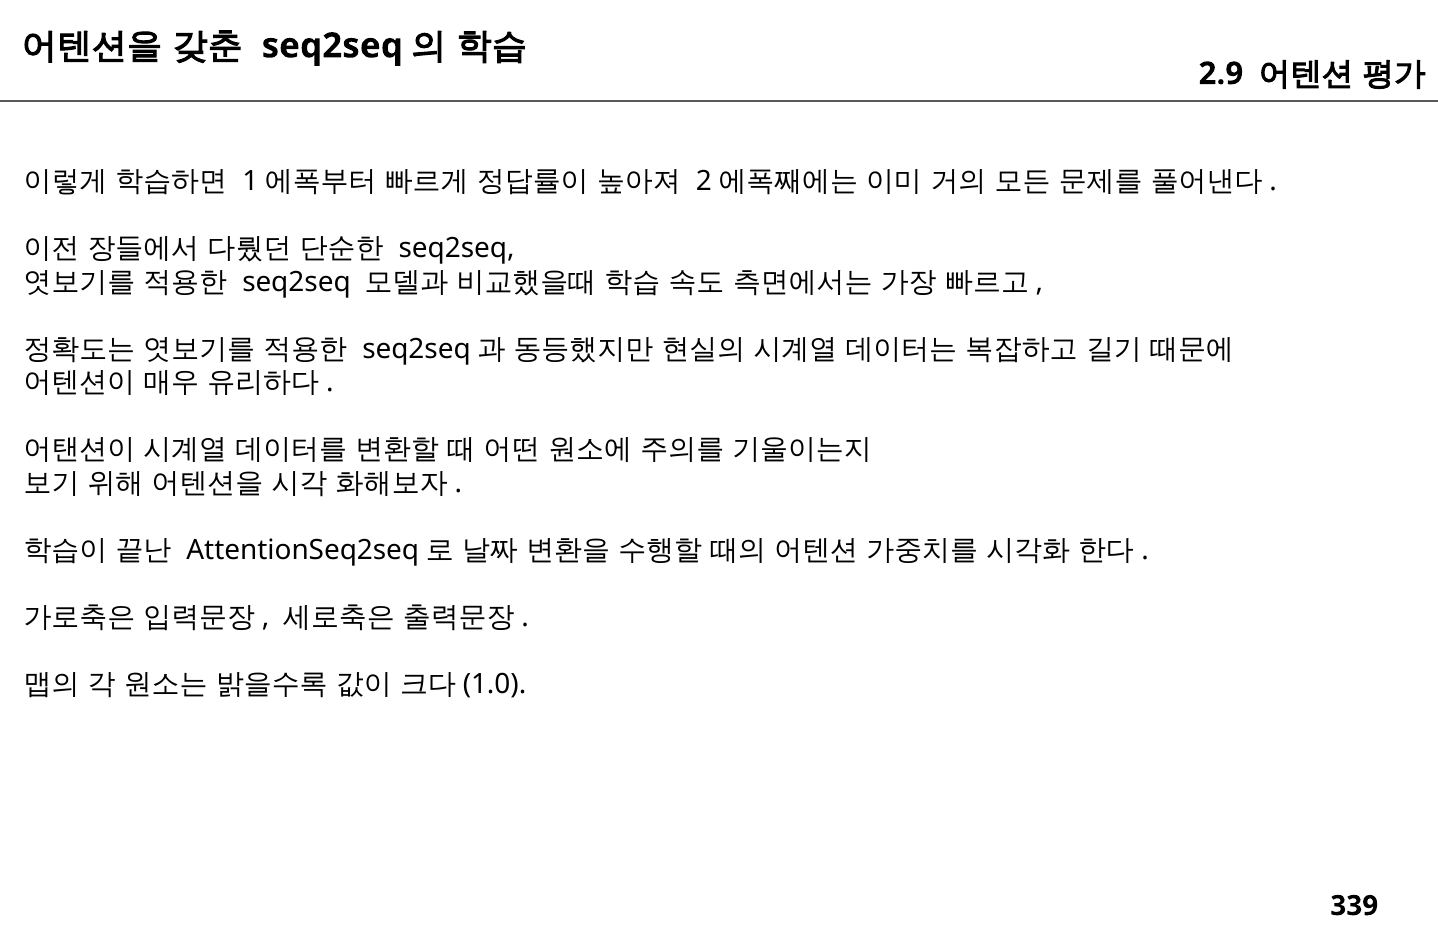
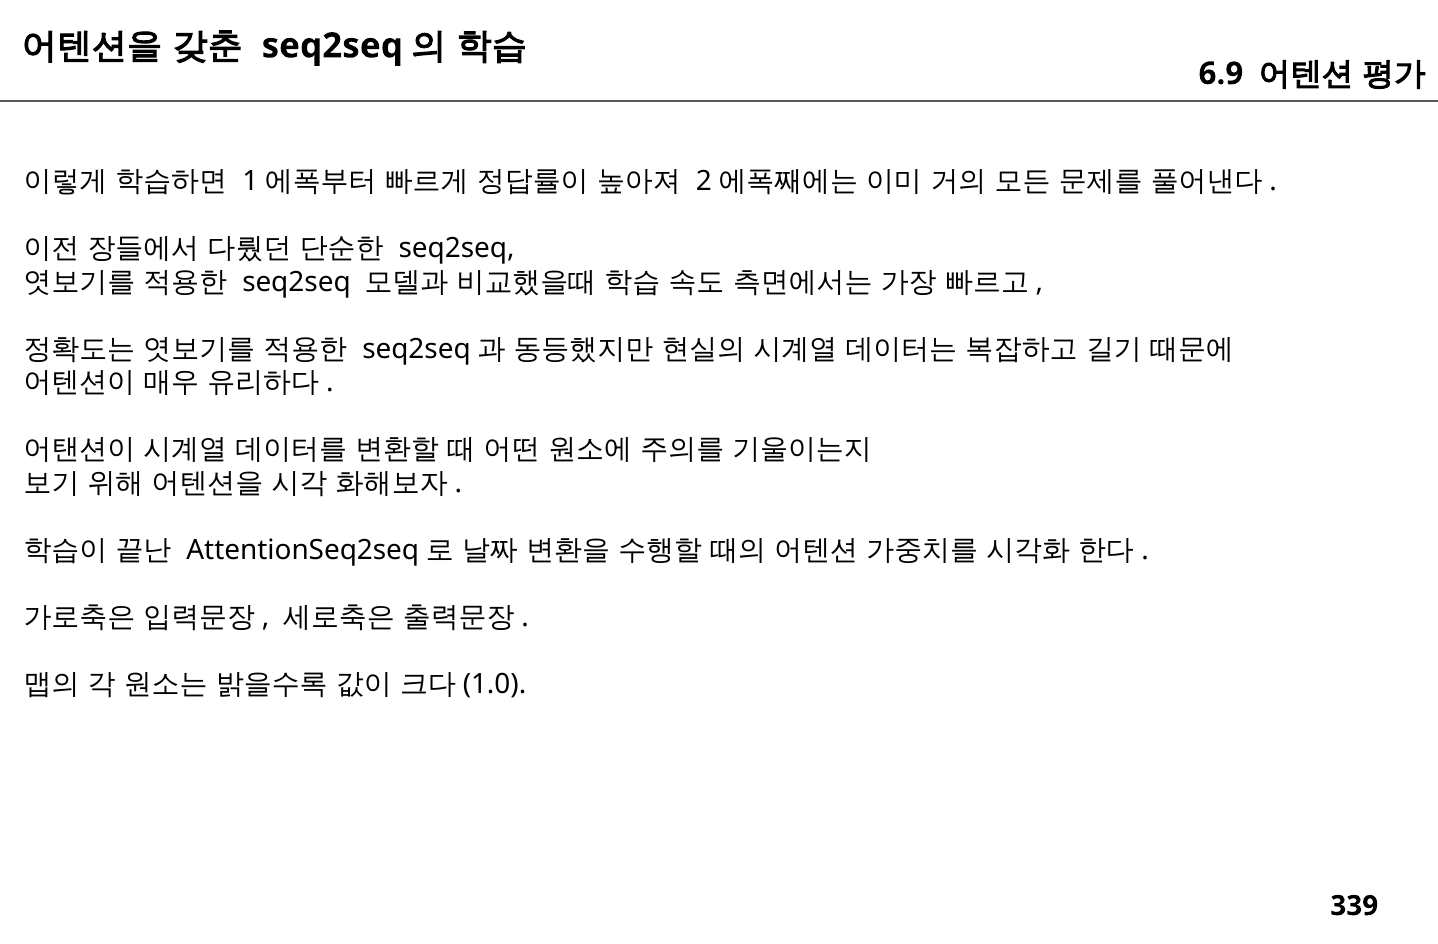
2.9: 2.9 -> 6.9 (1221, 74)
